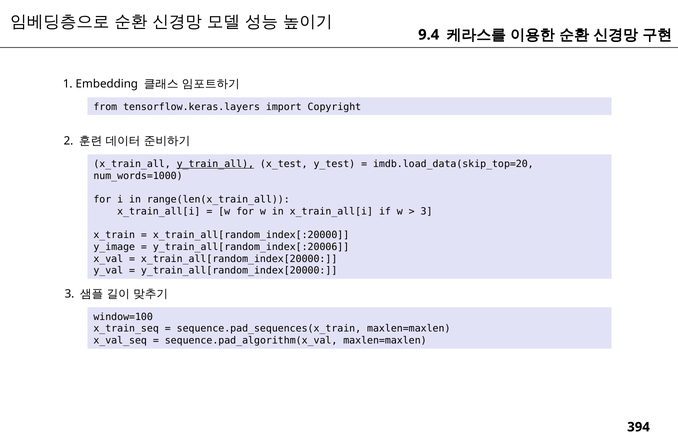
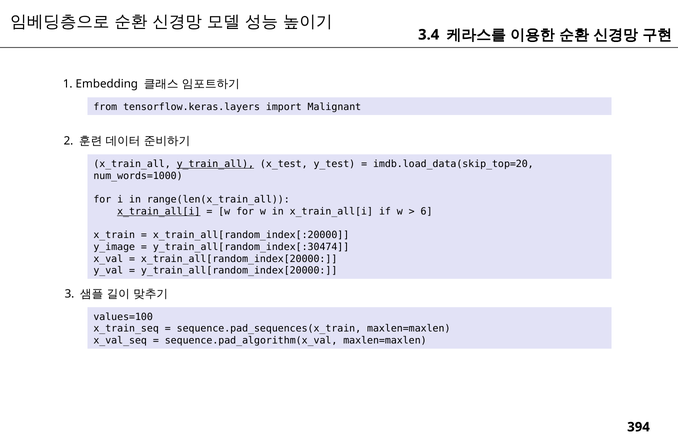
9.4: 9.4 -> 3.4 (429, 35)
Copyright: Copyright -> Malignant (334, 107)
x_train_all[i underline: none -> present (159, 212)
3: 3 -> 6 (427, 212)
y_train_all[random_index[:20006: y_train_all[random_index[:20006 -> y_train_all[random_index[:30474 (251, 247)
window=100: window=100 -> values=100 (123, 317)
